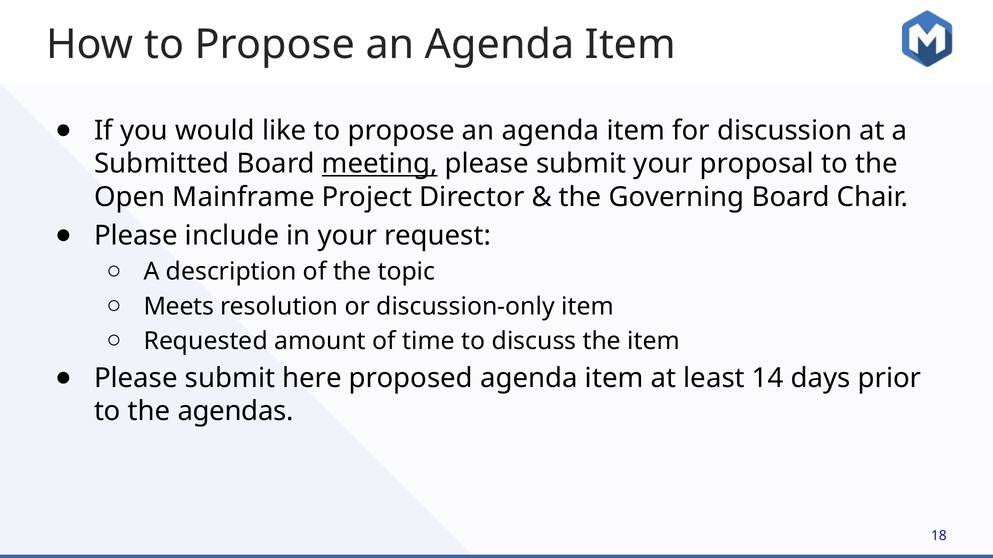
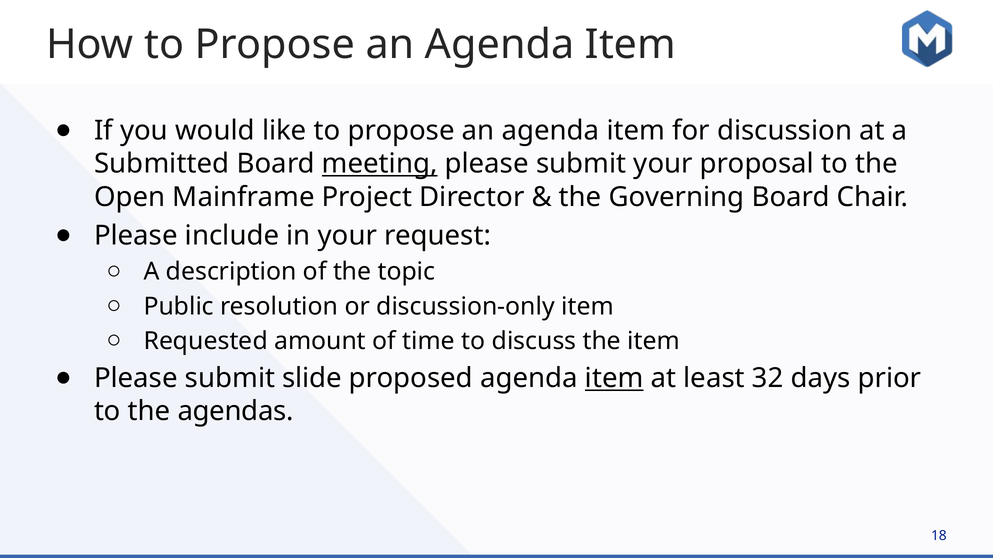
Meets: Meets -> Public (179, 307)
here: here -> slide (312, 379)
item underline: none -> present (614, 379)
14: 14 -> 32 (768, 379)
